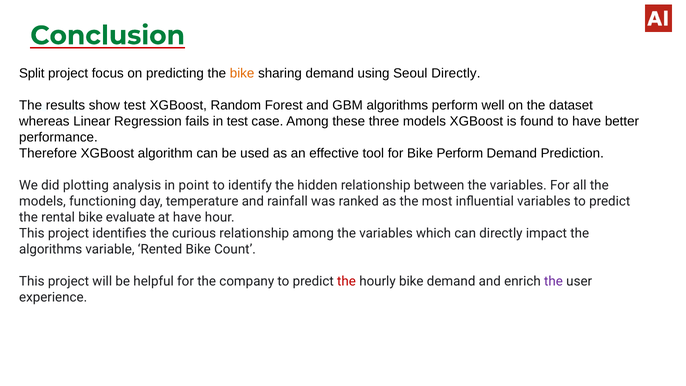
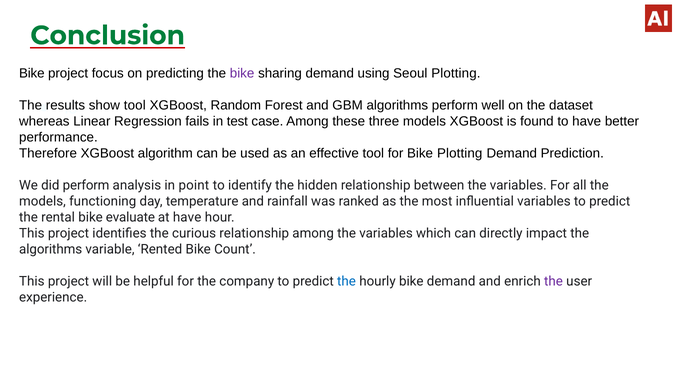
Split: Split -> Bike (32, 73)
bike colour: orange -> purple (242, 73)
Seoul Directly: Directly -> Plotting (456, 73)
show test: test -> tool (135, 105)
Bike Perform: Perform -> Plotting (460, 153)
did plotting: plotting -> perform (86, 185)
the colour: red -> blue (347, 281)
